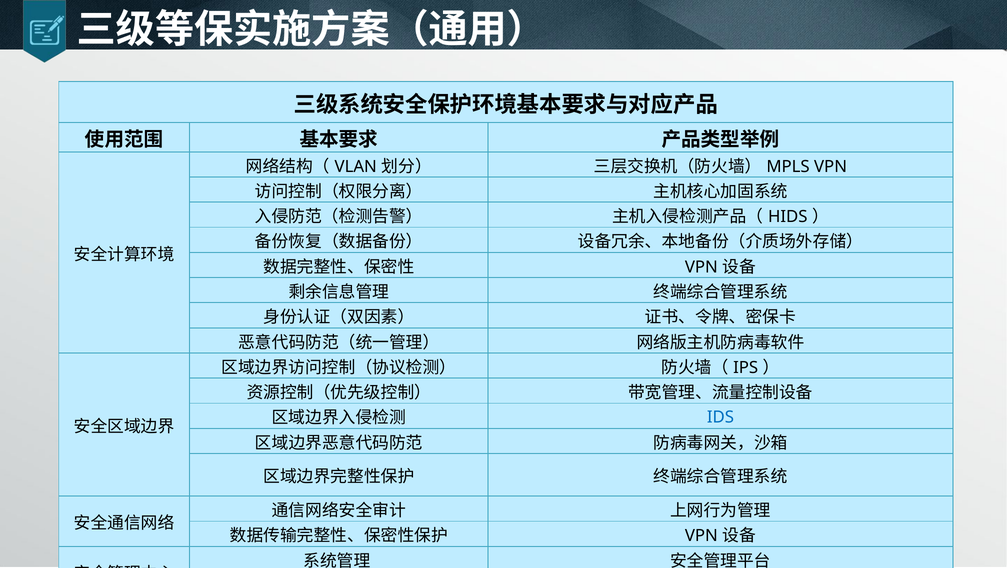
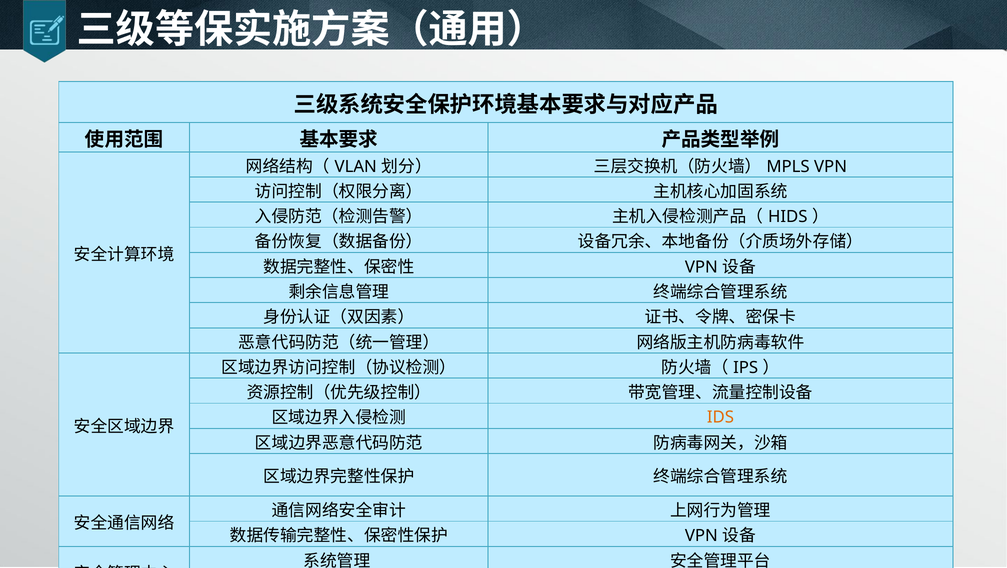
IDS colour: blue -> orange (720, 417)
